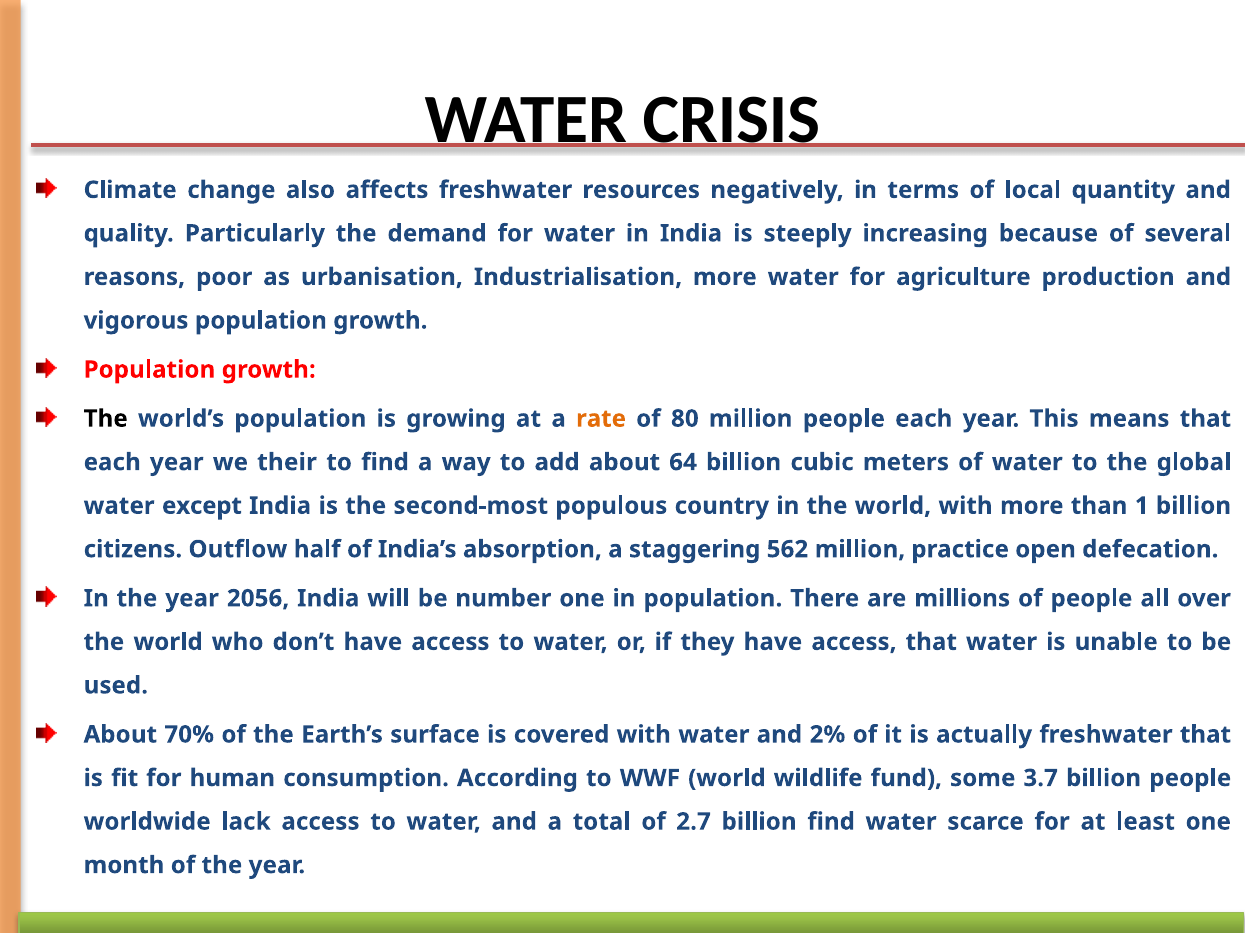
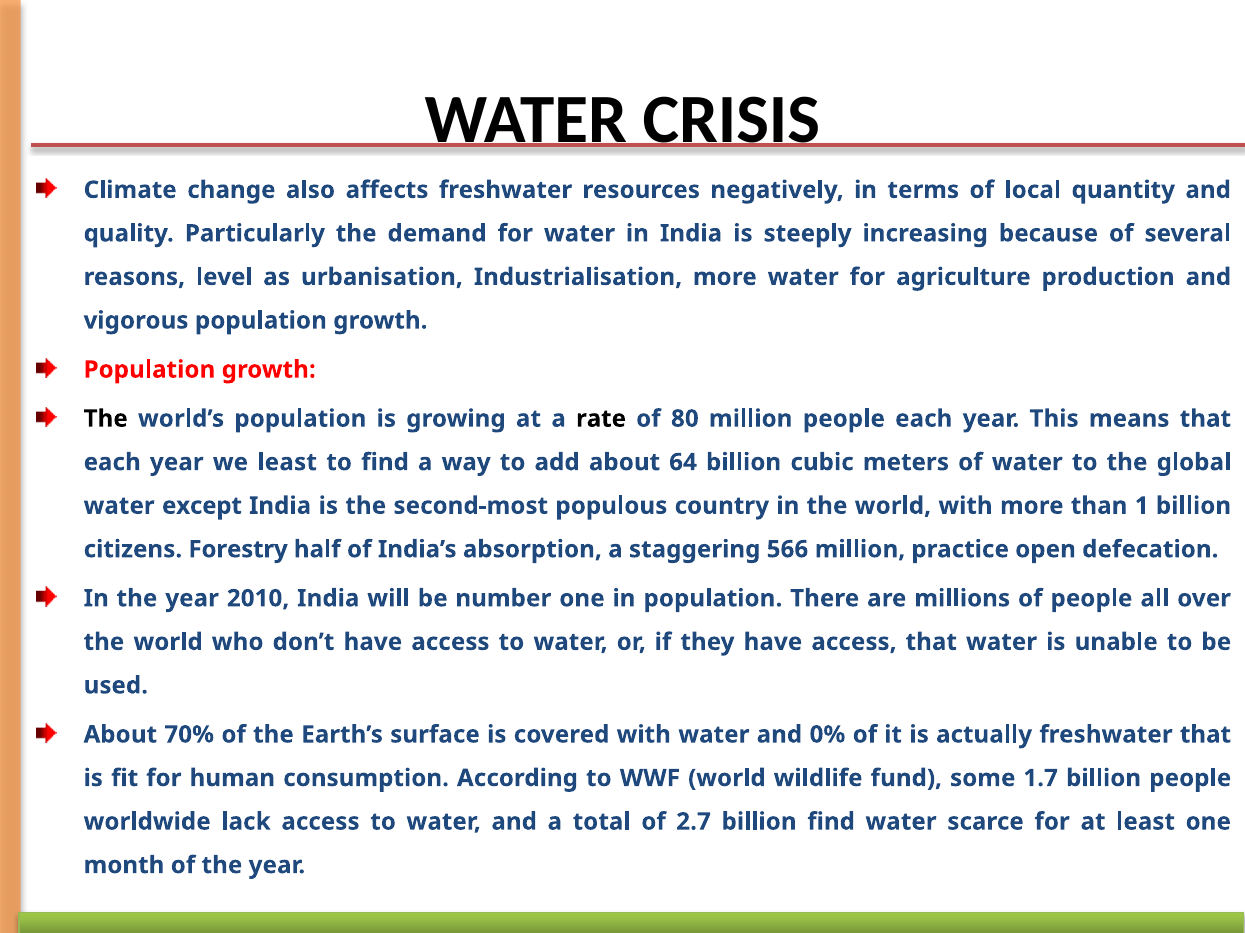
poor: poor -> level (224, 277)
rate colour: orange -> black (601, 419)
we their: their -> least (287, 463)
Outflow: Outflow -> Forestry (238, 550)
562: 562 -> 566 (787, 550)
2056: 2056 -> 2010 (258, 599)
2%: 2% -> 0% (827, 735)
3.7: 3.7 -> 1.7 (1041, 779)
